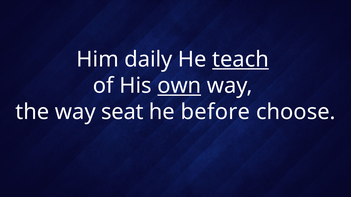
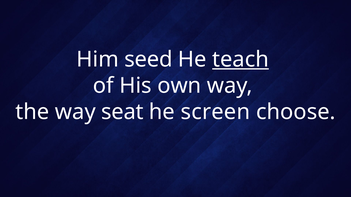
daily: daily -> seed (148, 60)
own underline: present -> none (179, 86)
before: before -> screen (215, 112)
